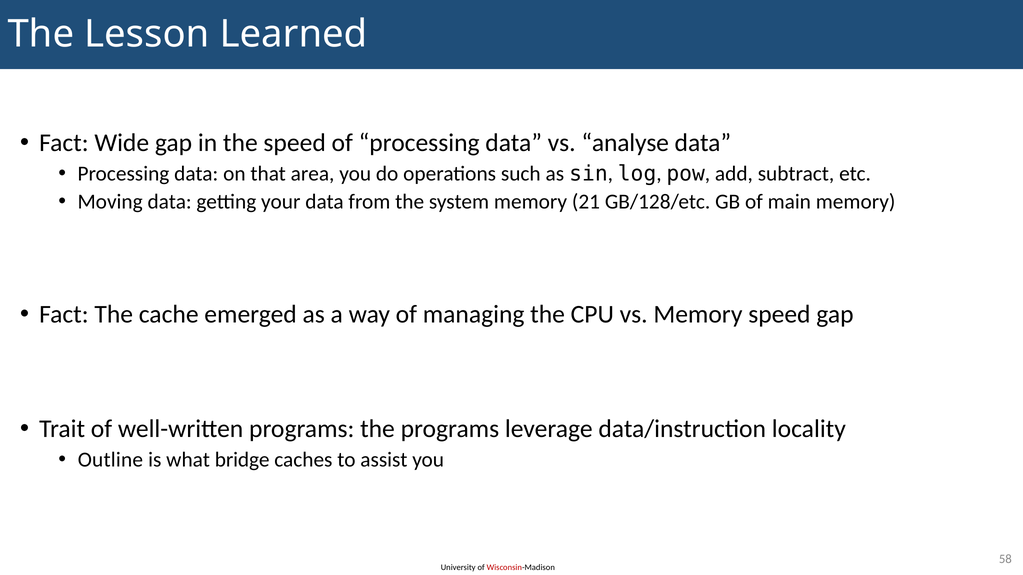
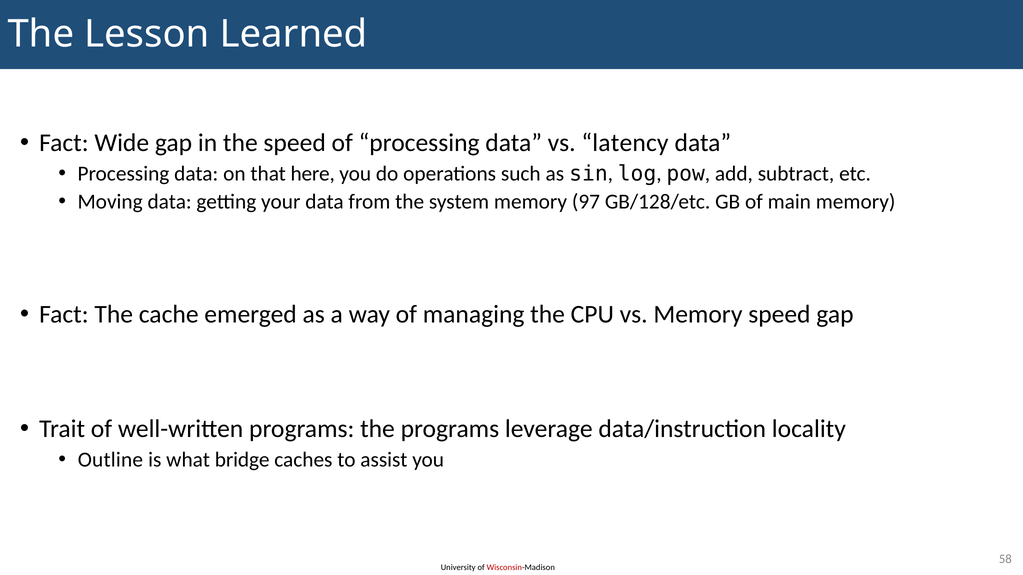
analyse: analyse -> latency (625, 143)
area: area -> here (313, 174)
21: 21 -> 97 (586, 202)
